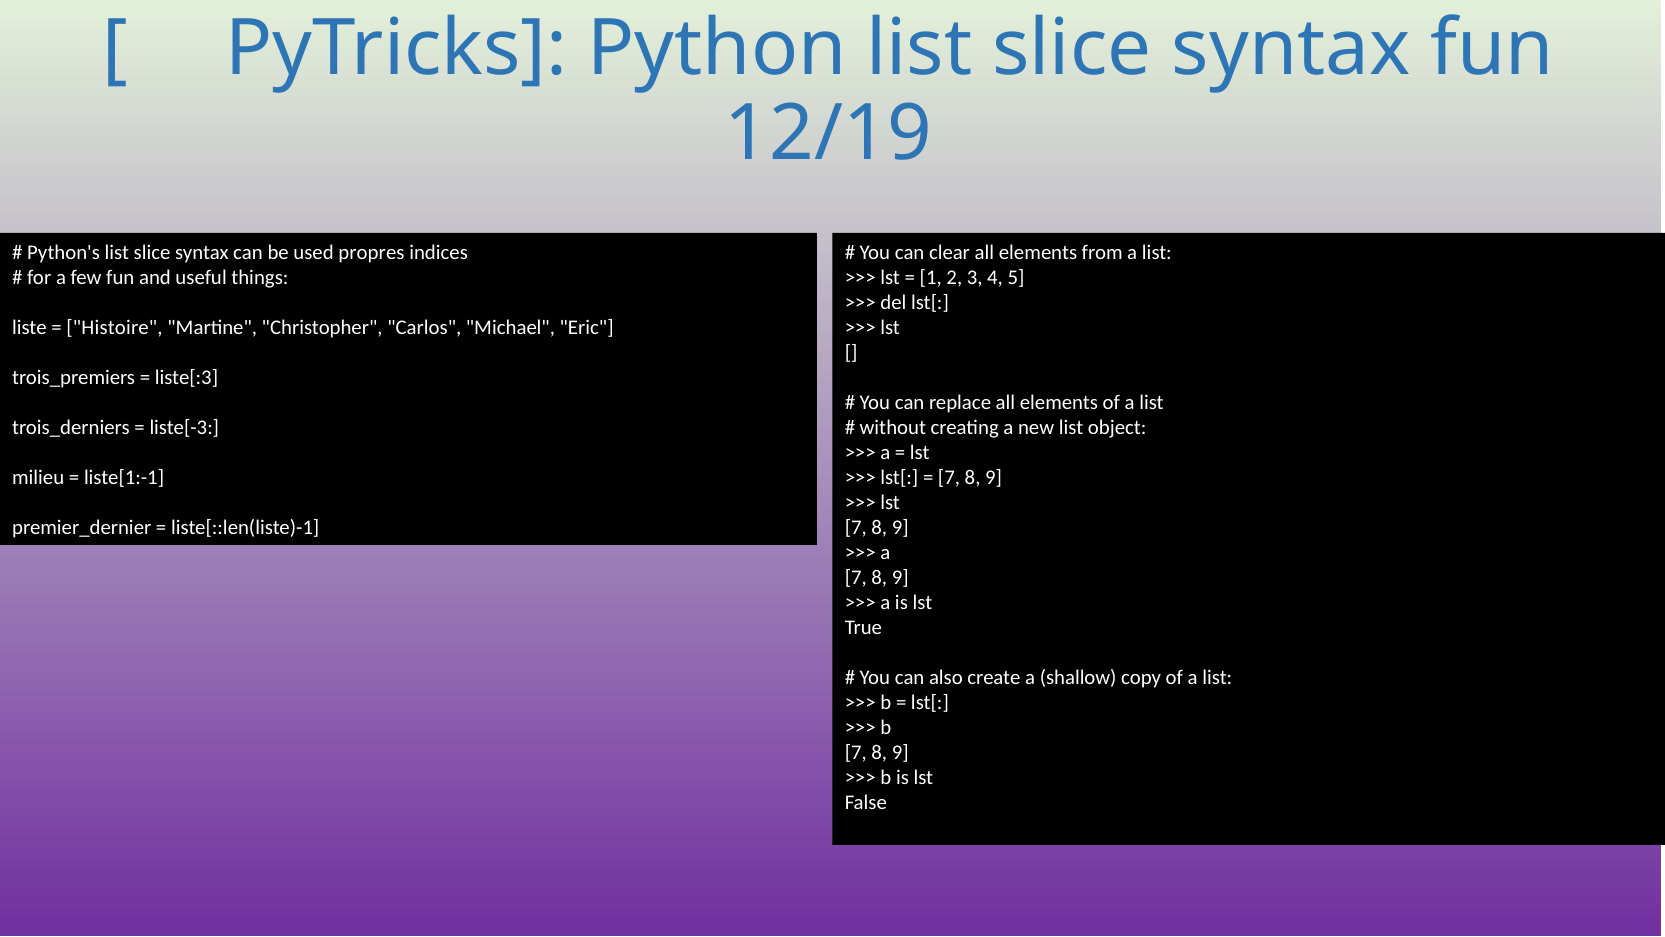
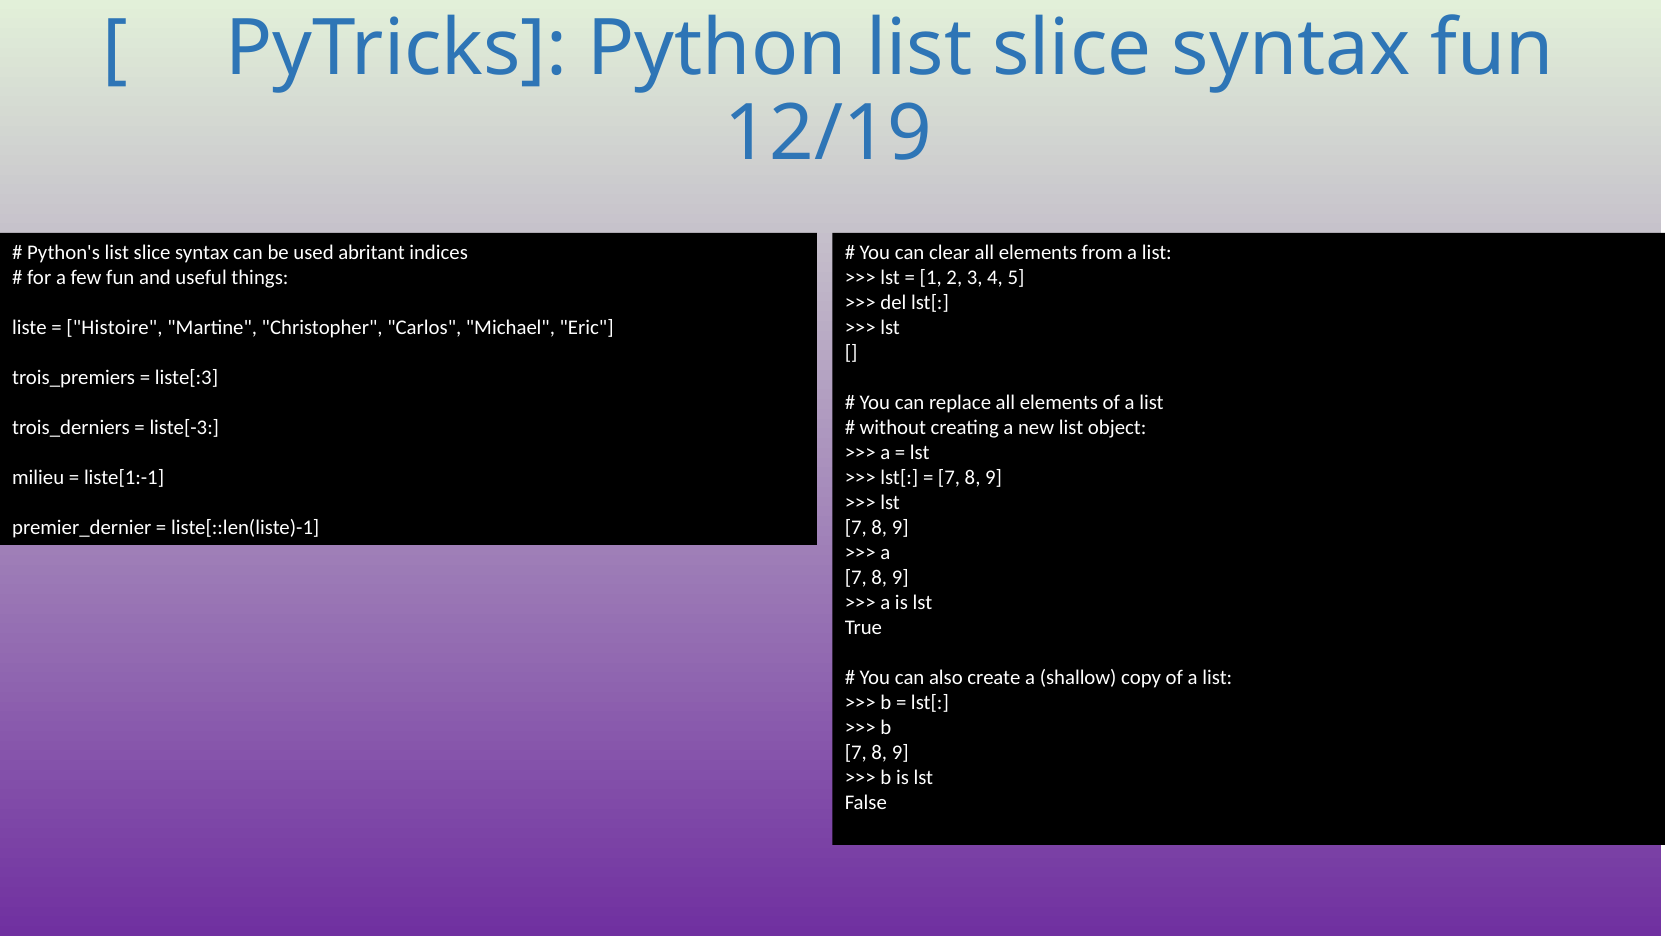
propres: propres -> abritant (372, 253)
